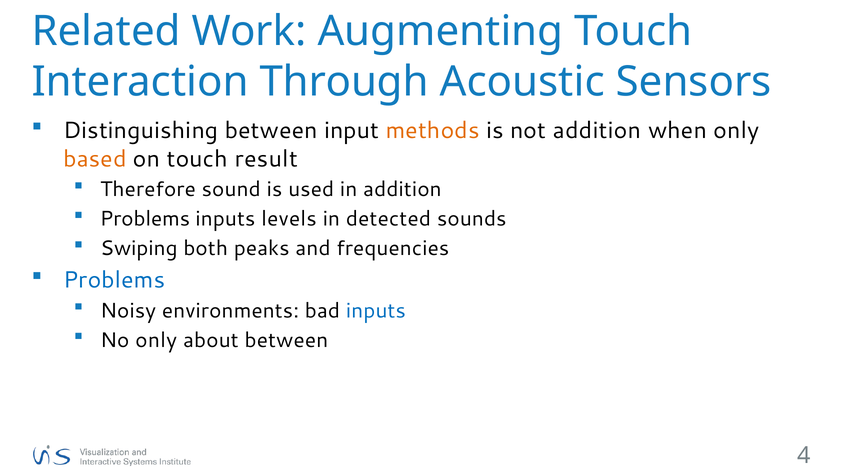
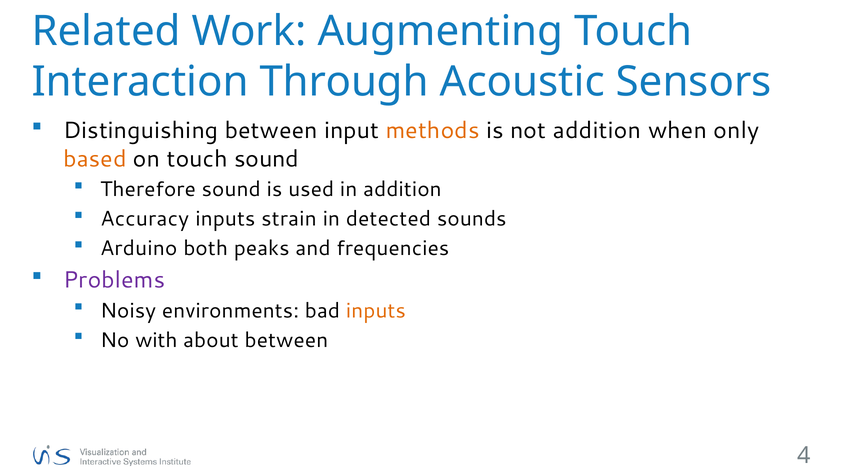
touch result: result -> sound (267, 159)
Problems: Problems -> Accuracy (145, 219)
levels: levels -> strain (289, 219)
Swiping: Swiping -> Arduino (139, 248)
Problems colour: blue -> purple (114, 280)
inputs colour: blue -> orange (376, 311)
No only: only -> with (156, 340)
